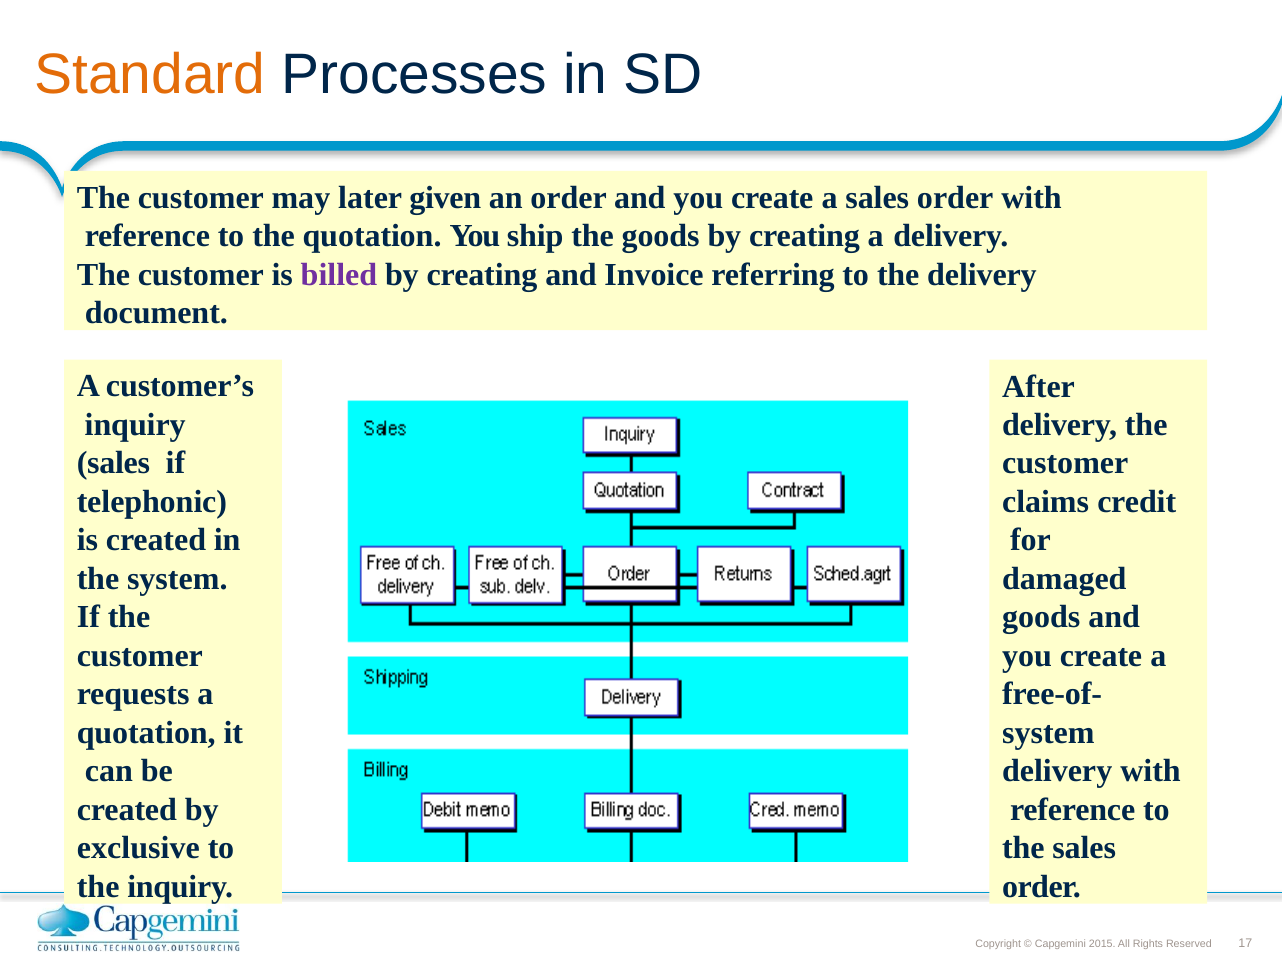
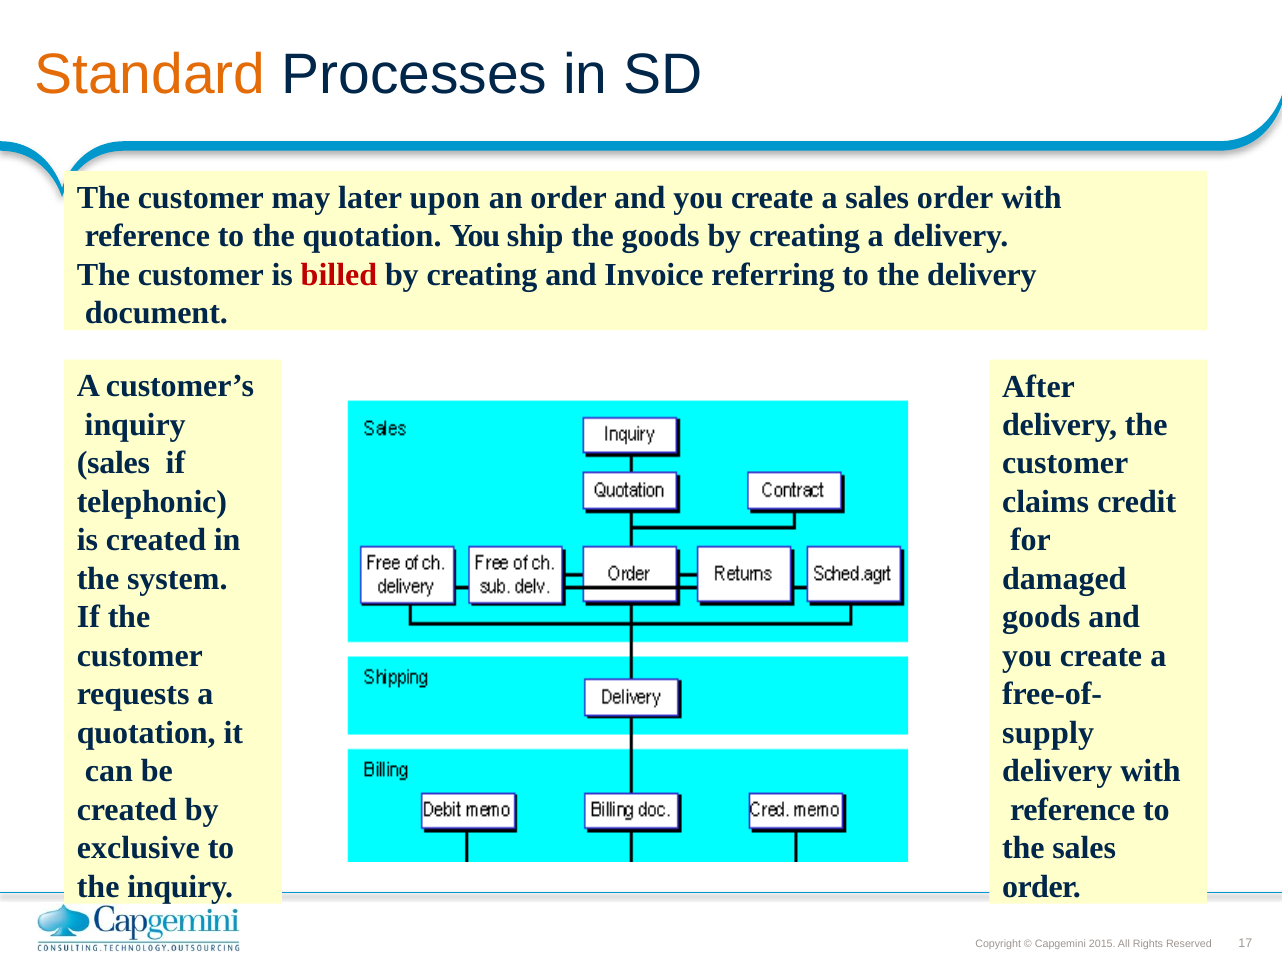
given: given -> upon (445, 198)
billed colour: purple -> red (339, 275)
system: system -> supply (1048, 732)
